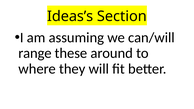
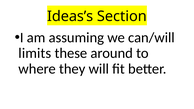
range: range -> limits (35, 53)
